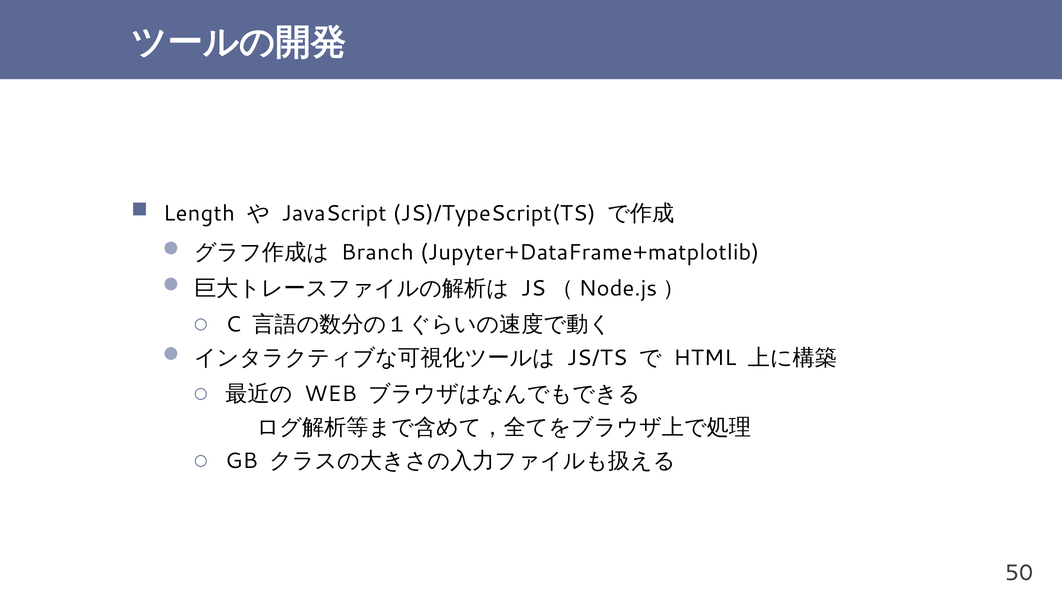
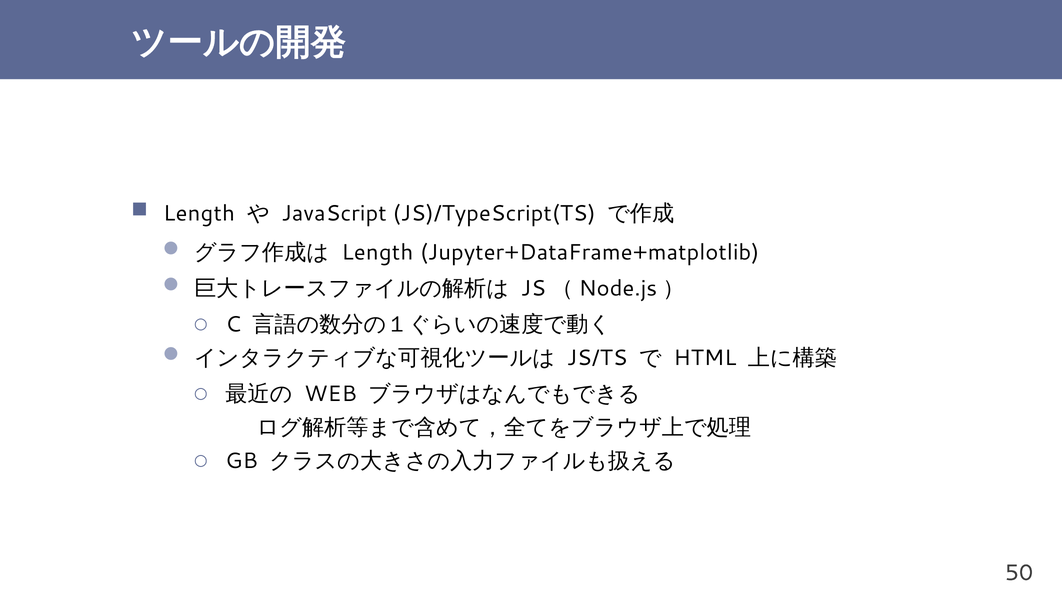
Branch: Branch -> Length (377, 252)
